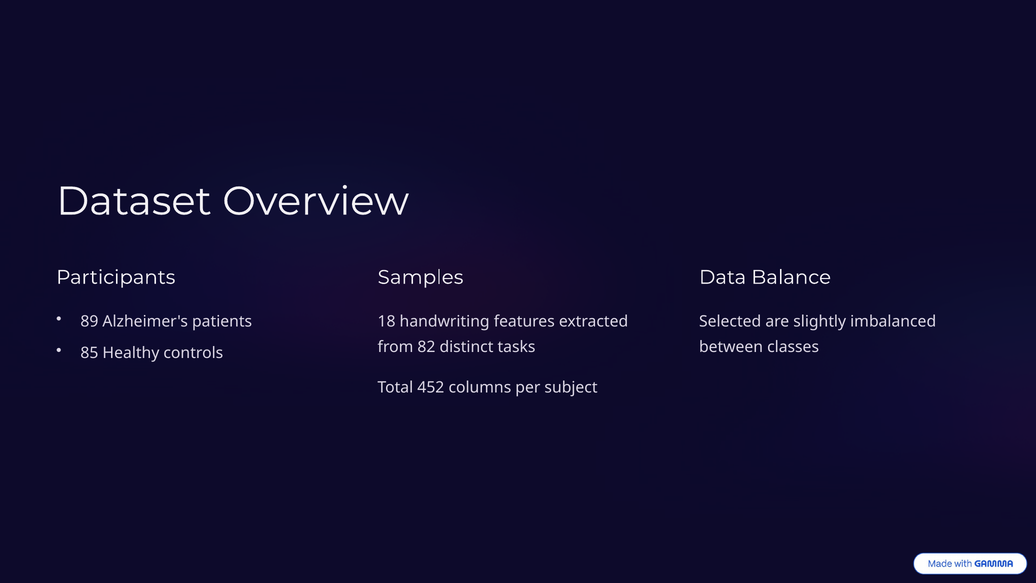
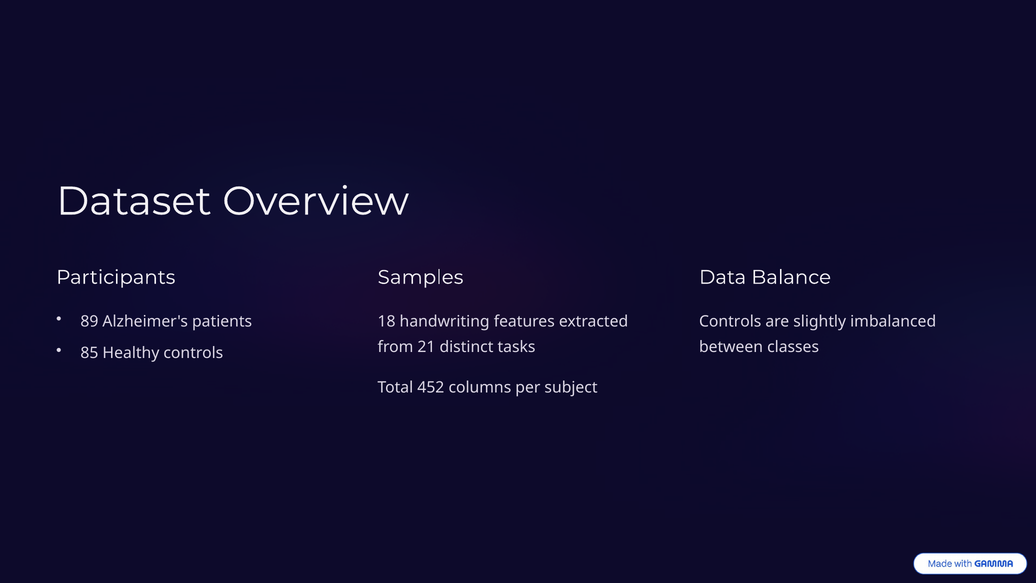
Selected: Selected -> Controls (730, 321)
82: 82 -> 21 (426, 347)
